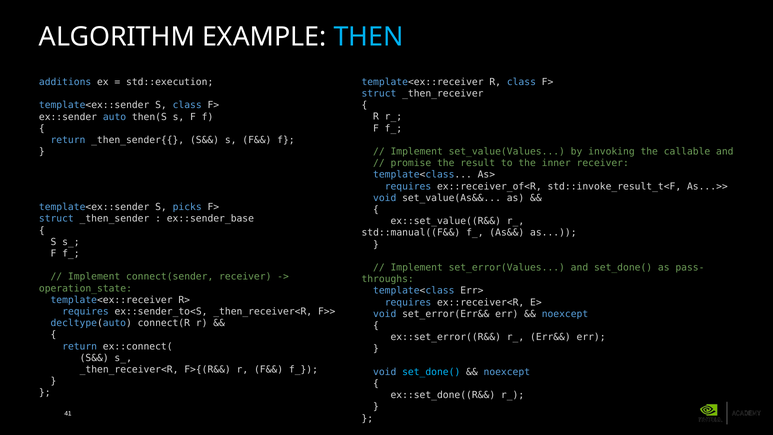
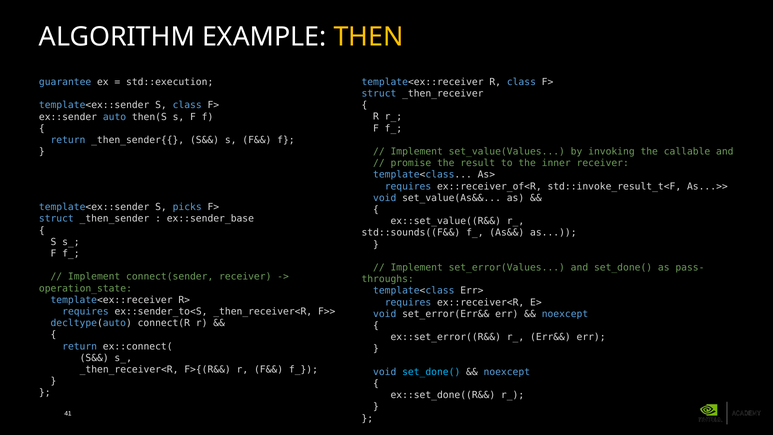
THEN colour: light blue -> yellow (369, 37)
additions: additions -> guarantee (65, 82)
std::manual((F&&: std::manual((F&& -> std::sounds((F&& (411, 233)
